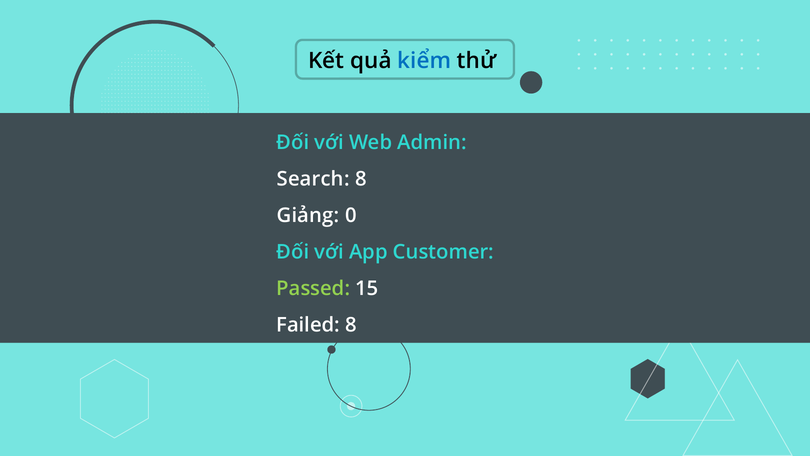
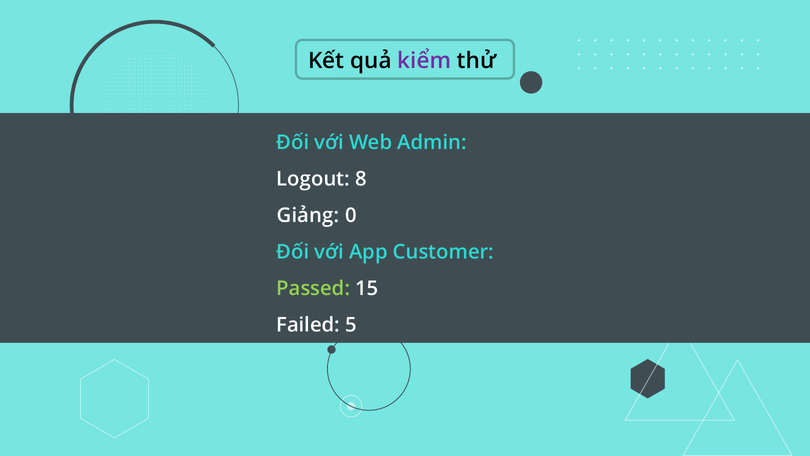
kiểm colour: blue -> purple (424, 61)
Search: Search -> Logout (313, 179)
Failed 8: 8 -> 5 (351, 325)
